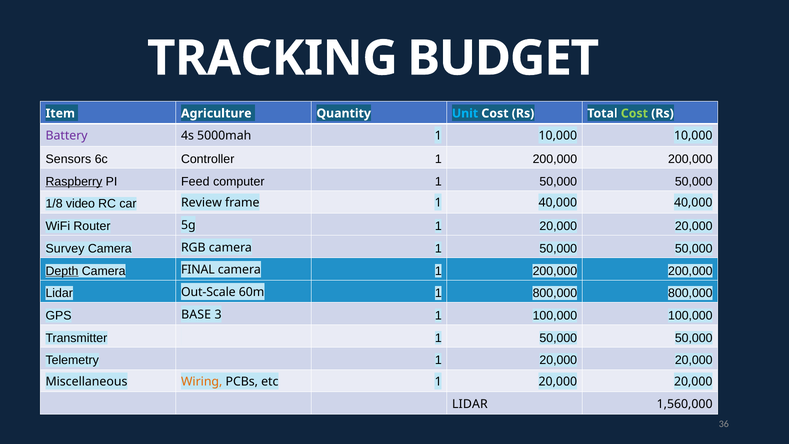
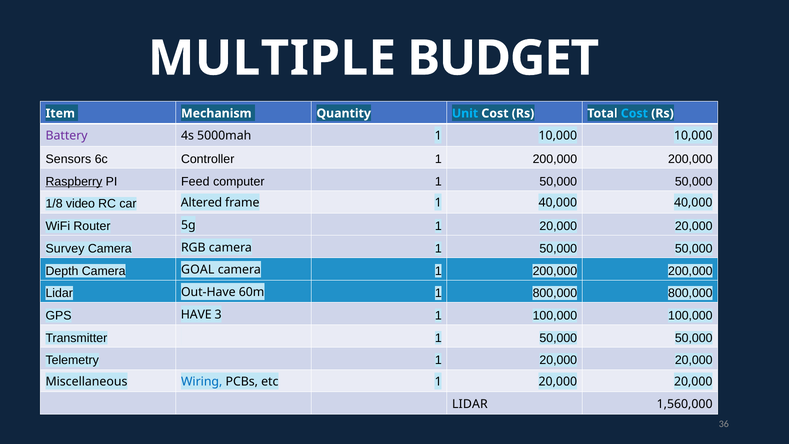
TRACKING: TRACKING -> MULTIPLE (272, 58)
Agriculture: Agriculture -> Mechanism (216, 113)
Cost colour: light green -> light blue (634, 113)
Review: Review -> Altered (202, 203)
Depth underline: present -> none (62, 271)
FINAL: FINAL -> GOAL (198, 270)
Out-Scale: Out-Scale -> Out-Have (208, 292)
BASE: BASE -> HAVE (196, 314)
Wiring colour: orange -> blue (202, 381)
